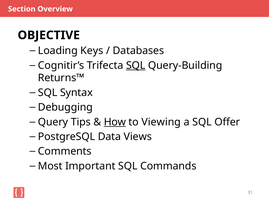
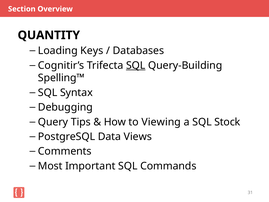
OBJECTIVE: OBJECTIVE -> QUANTITY (49, 35)
Returns™: Returns™ -> Spelling™ (61, 78)
How underline: present -> none (115, 122)
Offer: Offer -> Stock (227, 122)
